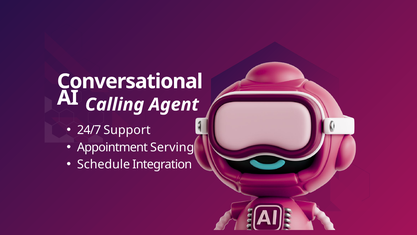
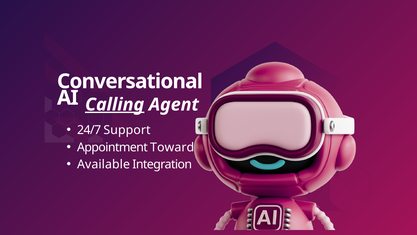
Calling underline: none -> present (115, 104)
Serving: Serving -> Toward (172, 147)
Schedule: Schedule -> Available (104, 164)
